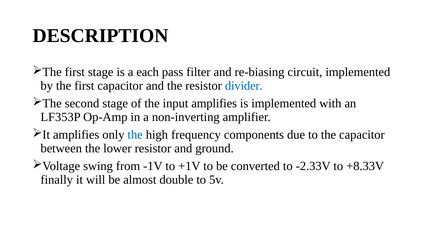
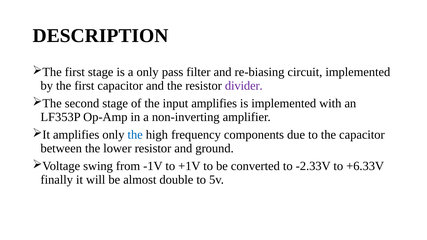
a each: each -> only (148, 72)
divider colour: blue -> purple (244, 86)
+8.33V: +8.33V -> +6.33V (365, 166)
